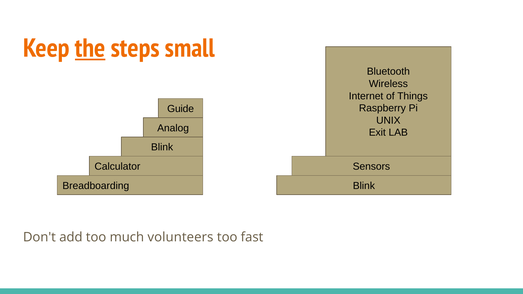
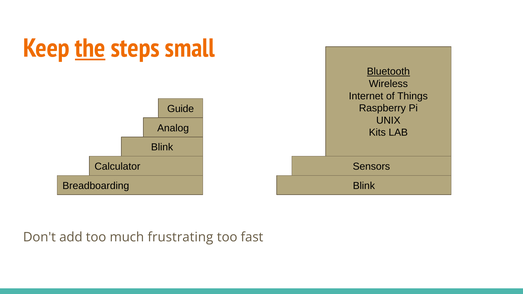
Bluetooth underline: none -> present (388, 72)
Exit: Exit -> Kits (377, 133)
volunteers: volunteers -> frustrating (180, 237)
